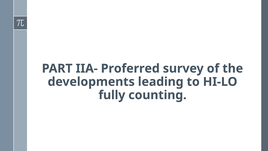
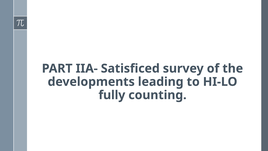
Proferred: Proferred -> Satisficed (130, 68)
